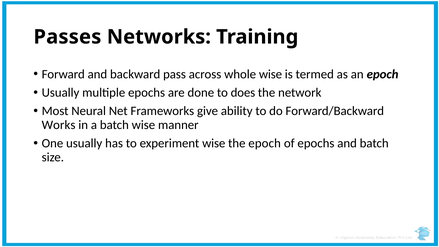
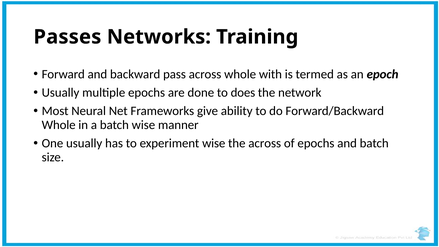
whole wise: wise -> with (270, 74)
Works: Works -> Whole (59, 125)
the epoch: epoch -> across (265, 143)
